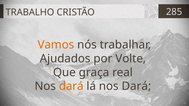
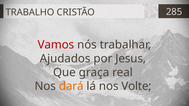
Vamos colour: orange -> red (56, 45)
Volte: Volte -> Jesus (131, 59)
lá nos Dará: Dará -> Volte (136, 86)
